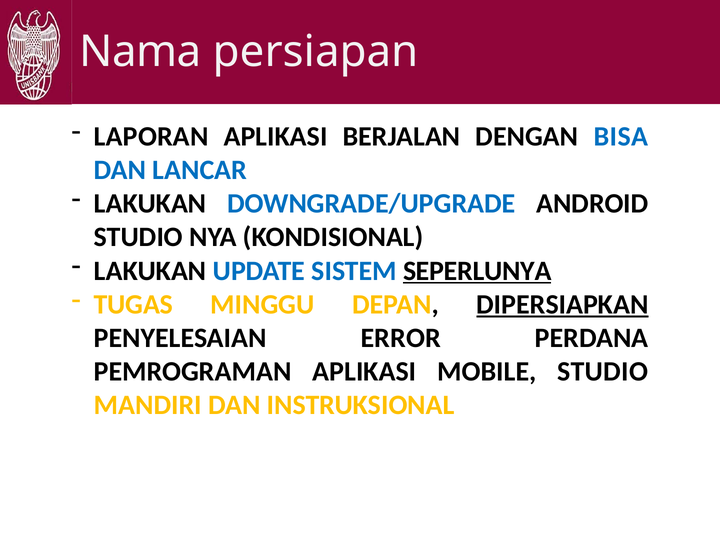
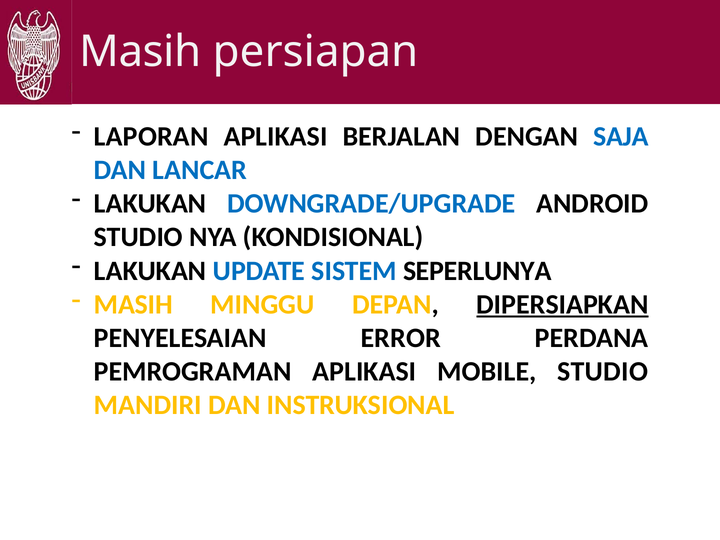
Nama: Nama -> Masih (140, 52)
BISA: BISA -> SAJA (621, 136)
SEPERLUNYA underline: present -> none (477, 271)
TUGAS: TUGAS -> MASIH (133, 304)
